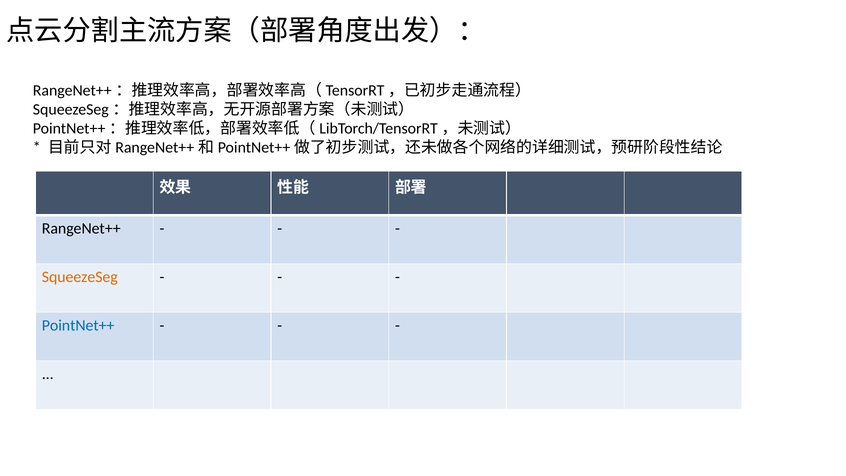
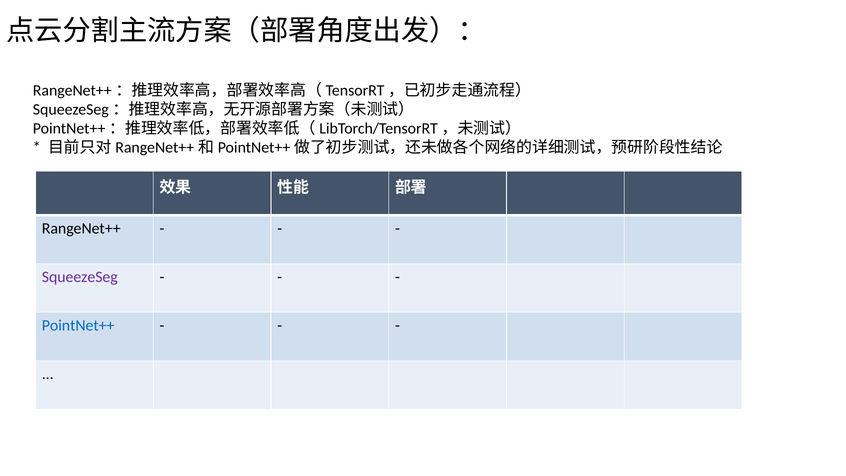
SqueezeSeg colour: orange -> purple (80, 277)
